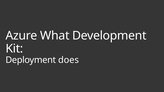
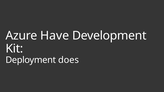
What: What -> Have (55, 36)
